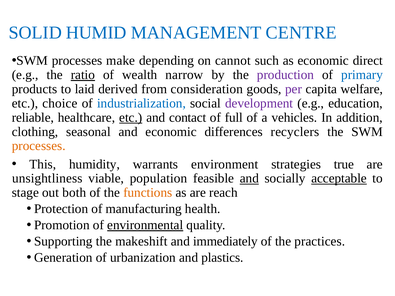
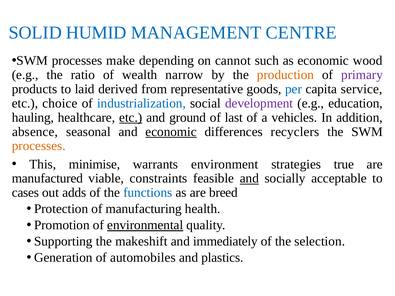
direct: direct -> wood (368, 61)
ratio underline: present -> none (83, 75)
production colour: purple -> orange (286, 75)
primary colour: blue -> purple (362, 75)
consideration: consideration -> representative (207, 89)
per colour: purple -> blue (294, 89)
welfare: welfare -> service (362, 89)
reliable: reliable -> hauling (33, 118)
contact: contact -> ground (188, 118)
full: full -> last (234, 118)
clothing: clothing -> absence (35, 132)
economic underline: none -> present (171, 132)
humidity: humidity -> minimise (95, 164)
unsightliness: unsightliness -> manufactured (47, 179)
population: population -> constraints (159, 179)
acceptable underline: present -> none (339, 179)
stage: stage -> cases (25, 193)
both: both -> adds (74, 193)
functions colour: orange -> blue (148, 193)
reach: reach -> breed (223, 193)
practices: practices -> selection (320, 242)
urbanization: urbanization -> automobiles (143, 258)
